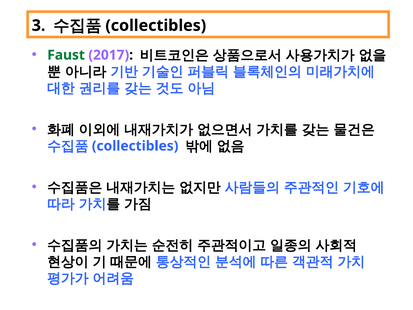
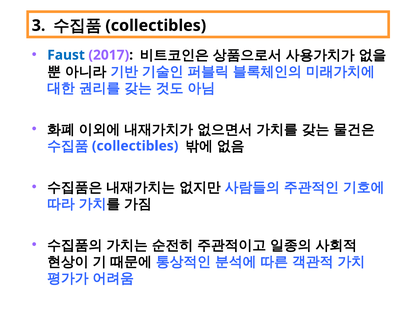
Faust colour: green -> blue (66, 55)
